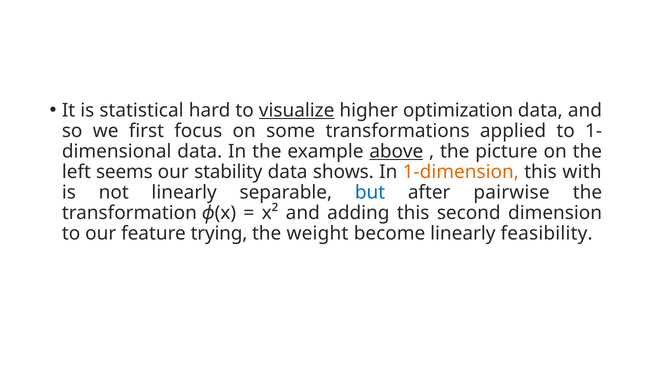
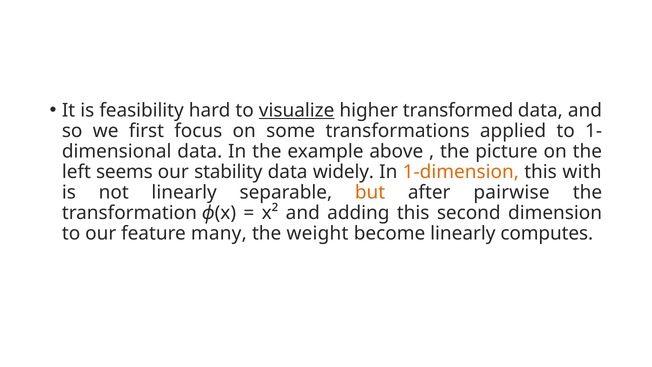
statistical: statistical -> feasibility (142, 110)
optimization: optimization -> transformed (458, 110)
above underline: present -> none (396, 151)
shows: shows -> widely (343, 172)
but colour: blue -> orange (370, 192)
trying: trying -> many (219, 233)
feasibility: feasibility -> computes (547, 233)
